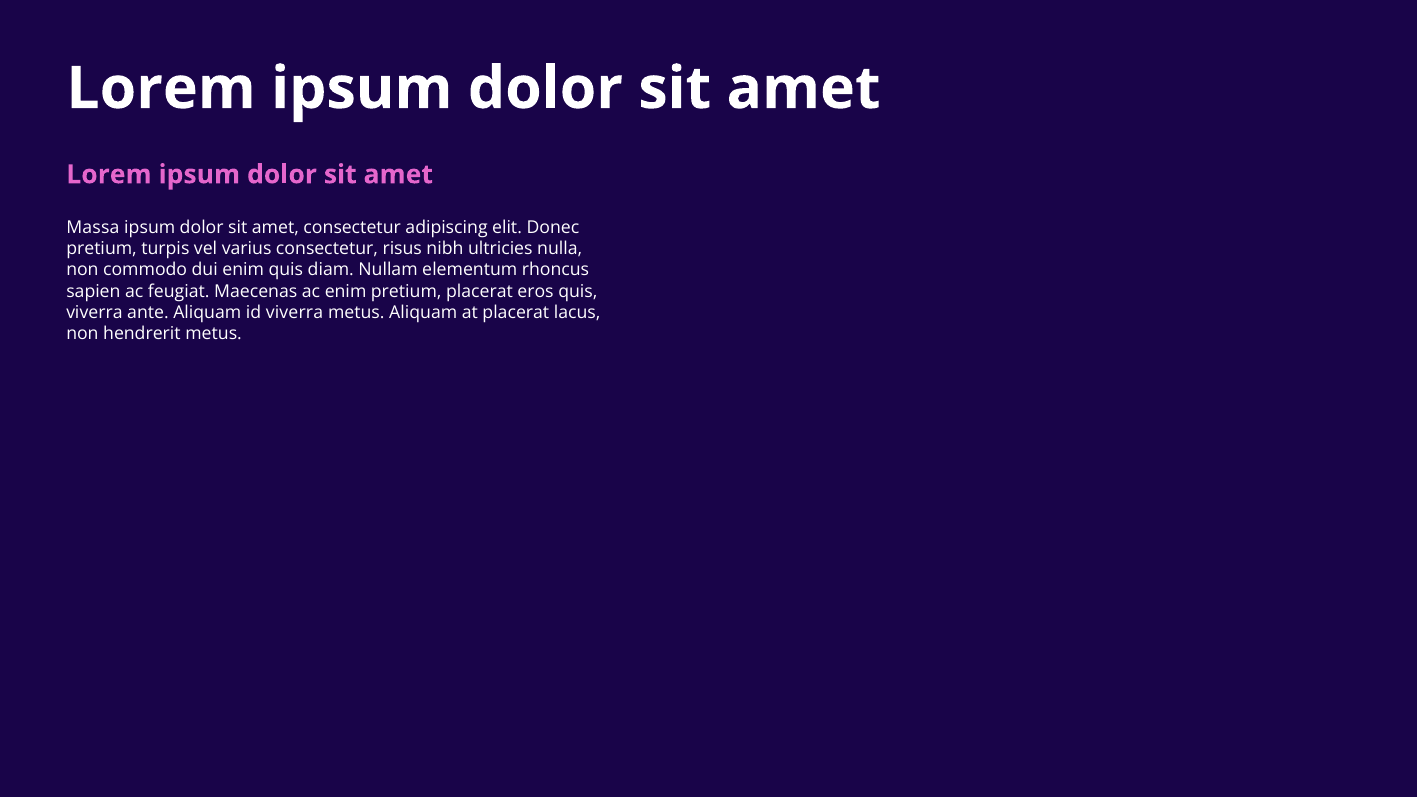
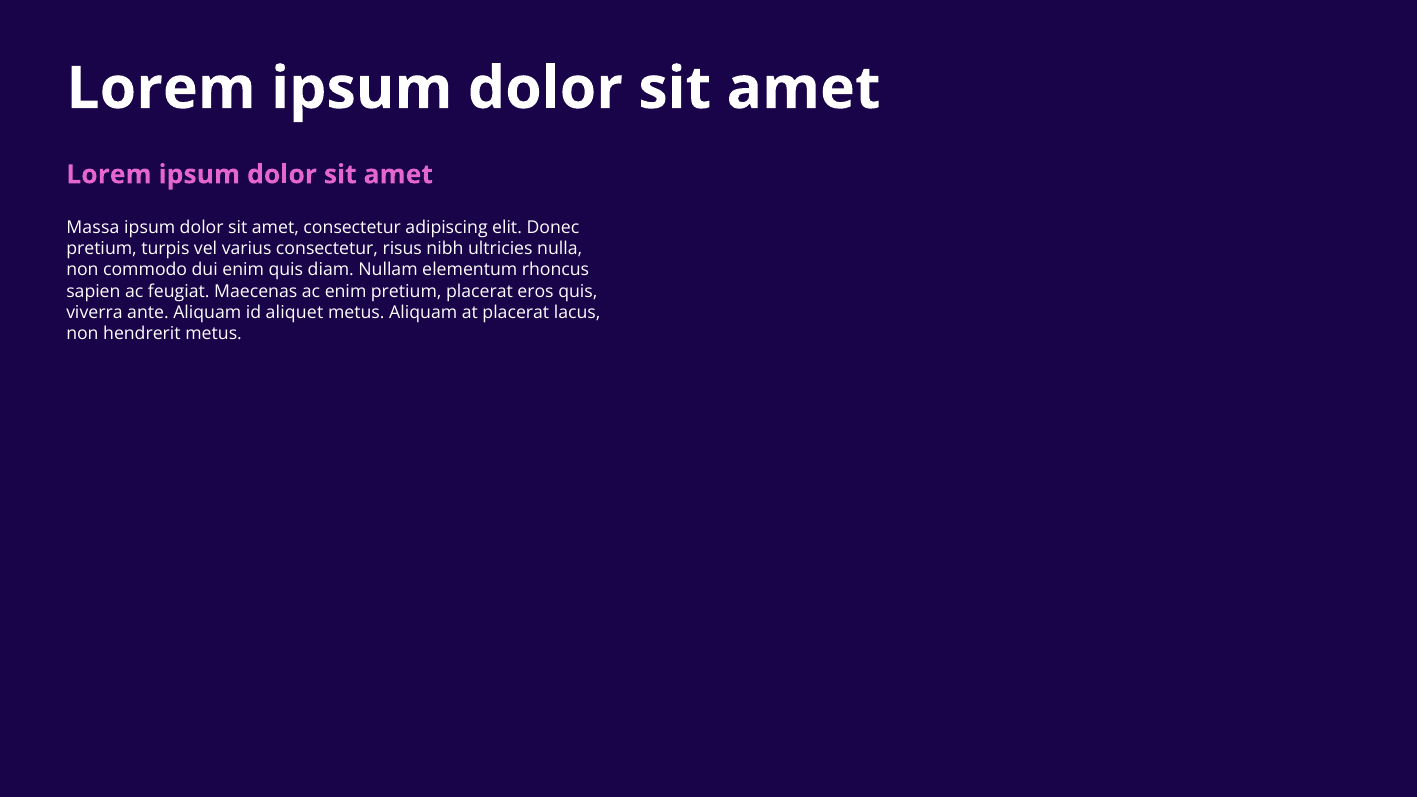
id viverra: viverra -> aliquet (295, 313)
